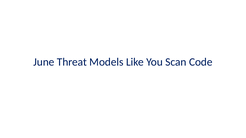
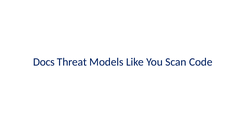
June: June -> Docs (44, 62)
